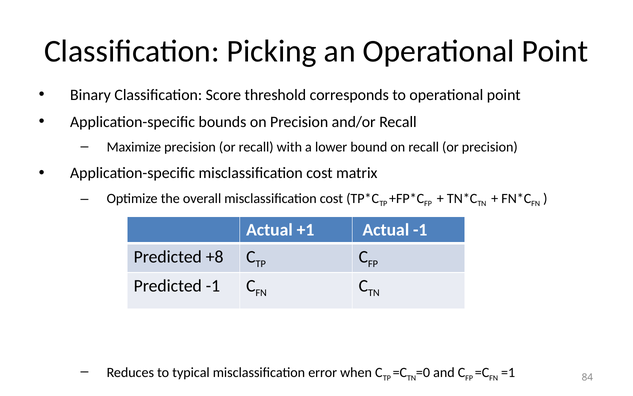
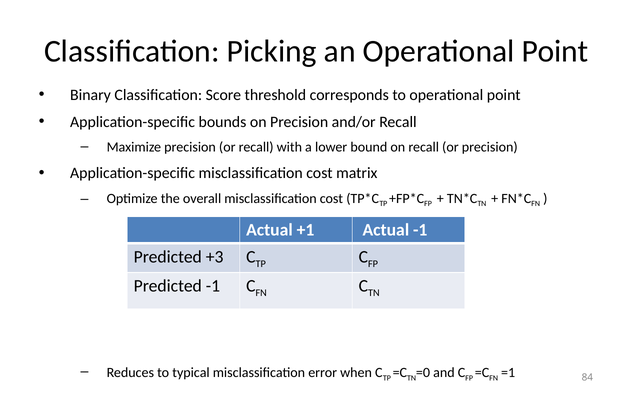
+8: +8 -> +3 (215, 257)
